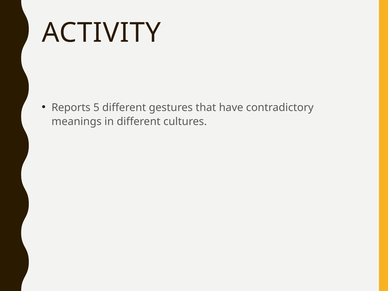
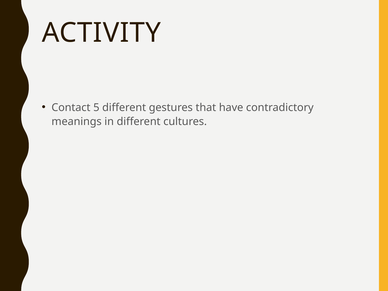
Reports: Reports -> Contact (71, 107)
